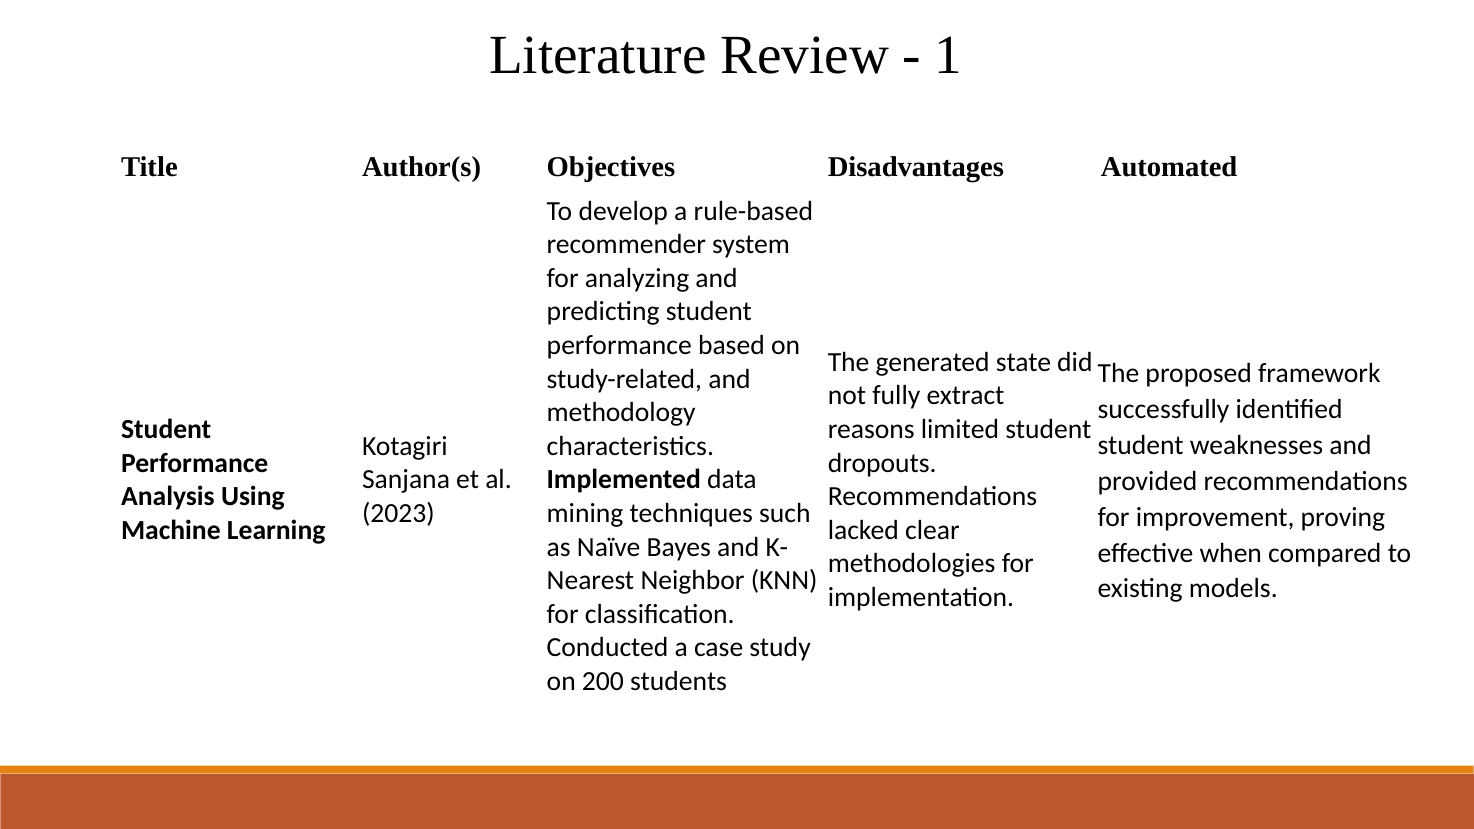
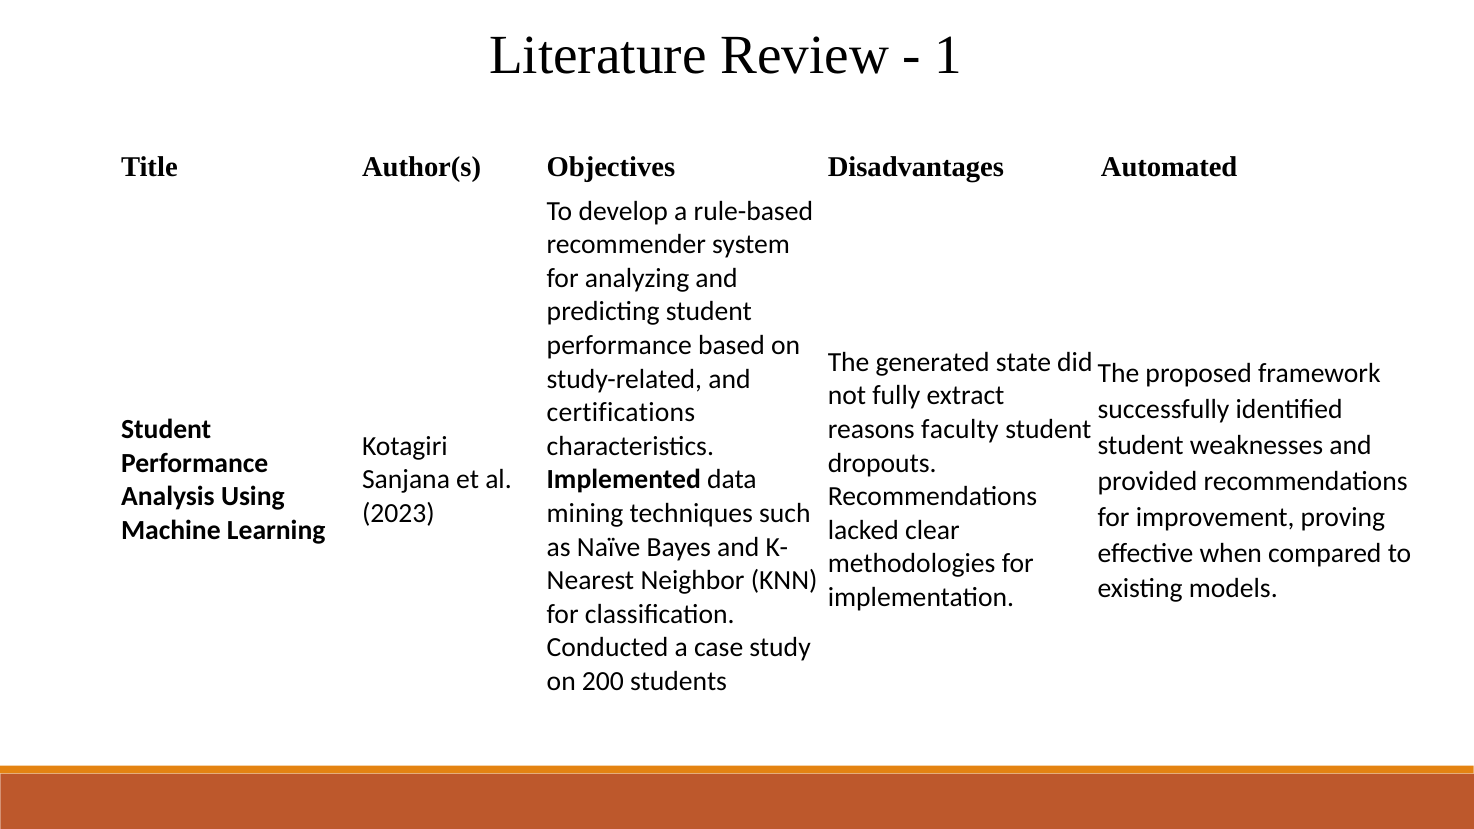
methodology: methodology -> certifications (621, 413)
limited: limited -> faculty (960, 430)
